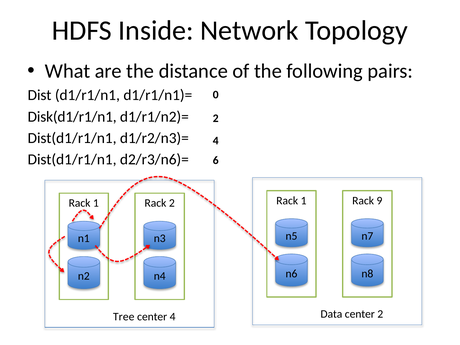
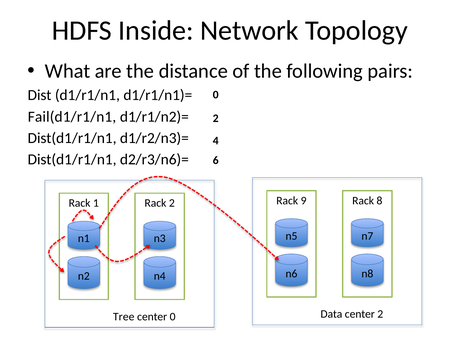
Disk(d1/r1/n1: Disk(d1/r1/n1 -> Fail(d1/r1/n1 (72, 117)
1: 1 -> 9 (304, 201)
9: 9 -> 8 (379, 201)
center 4: 4 -> 0 (173, 317)
